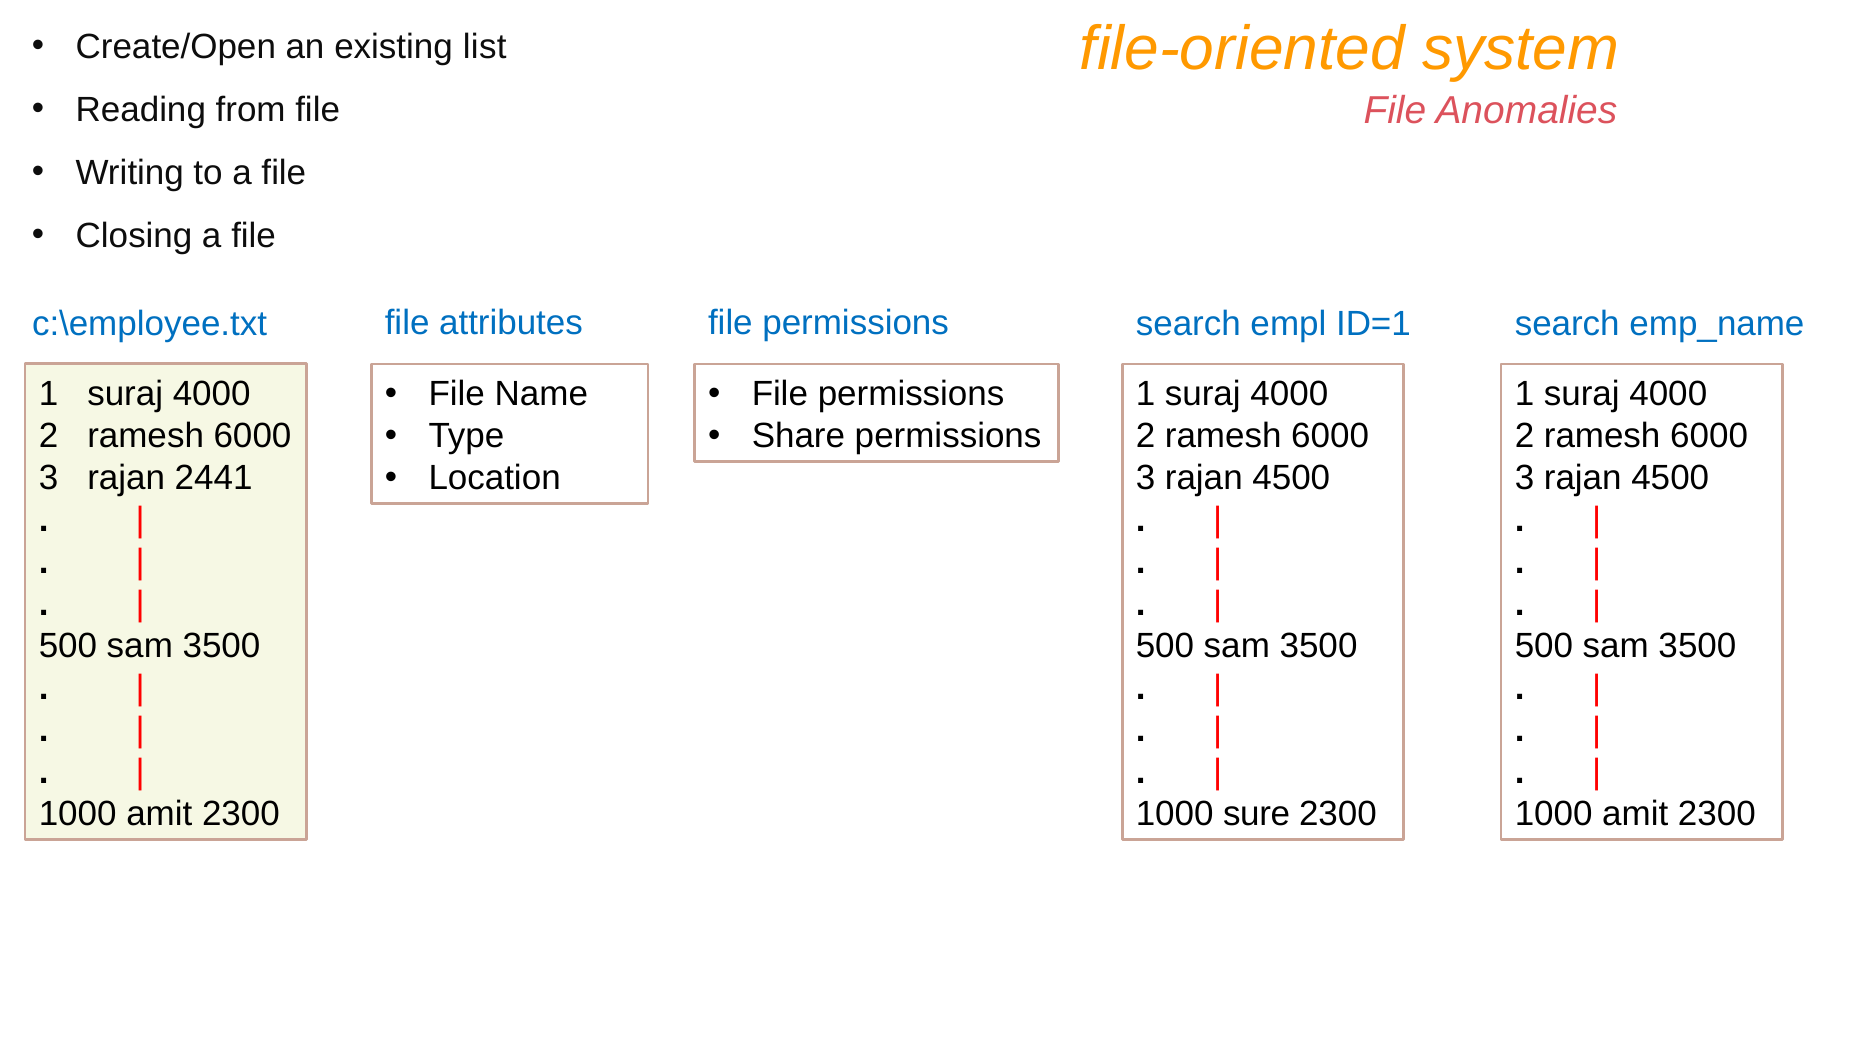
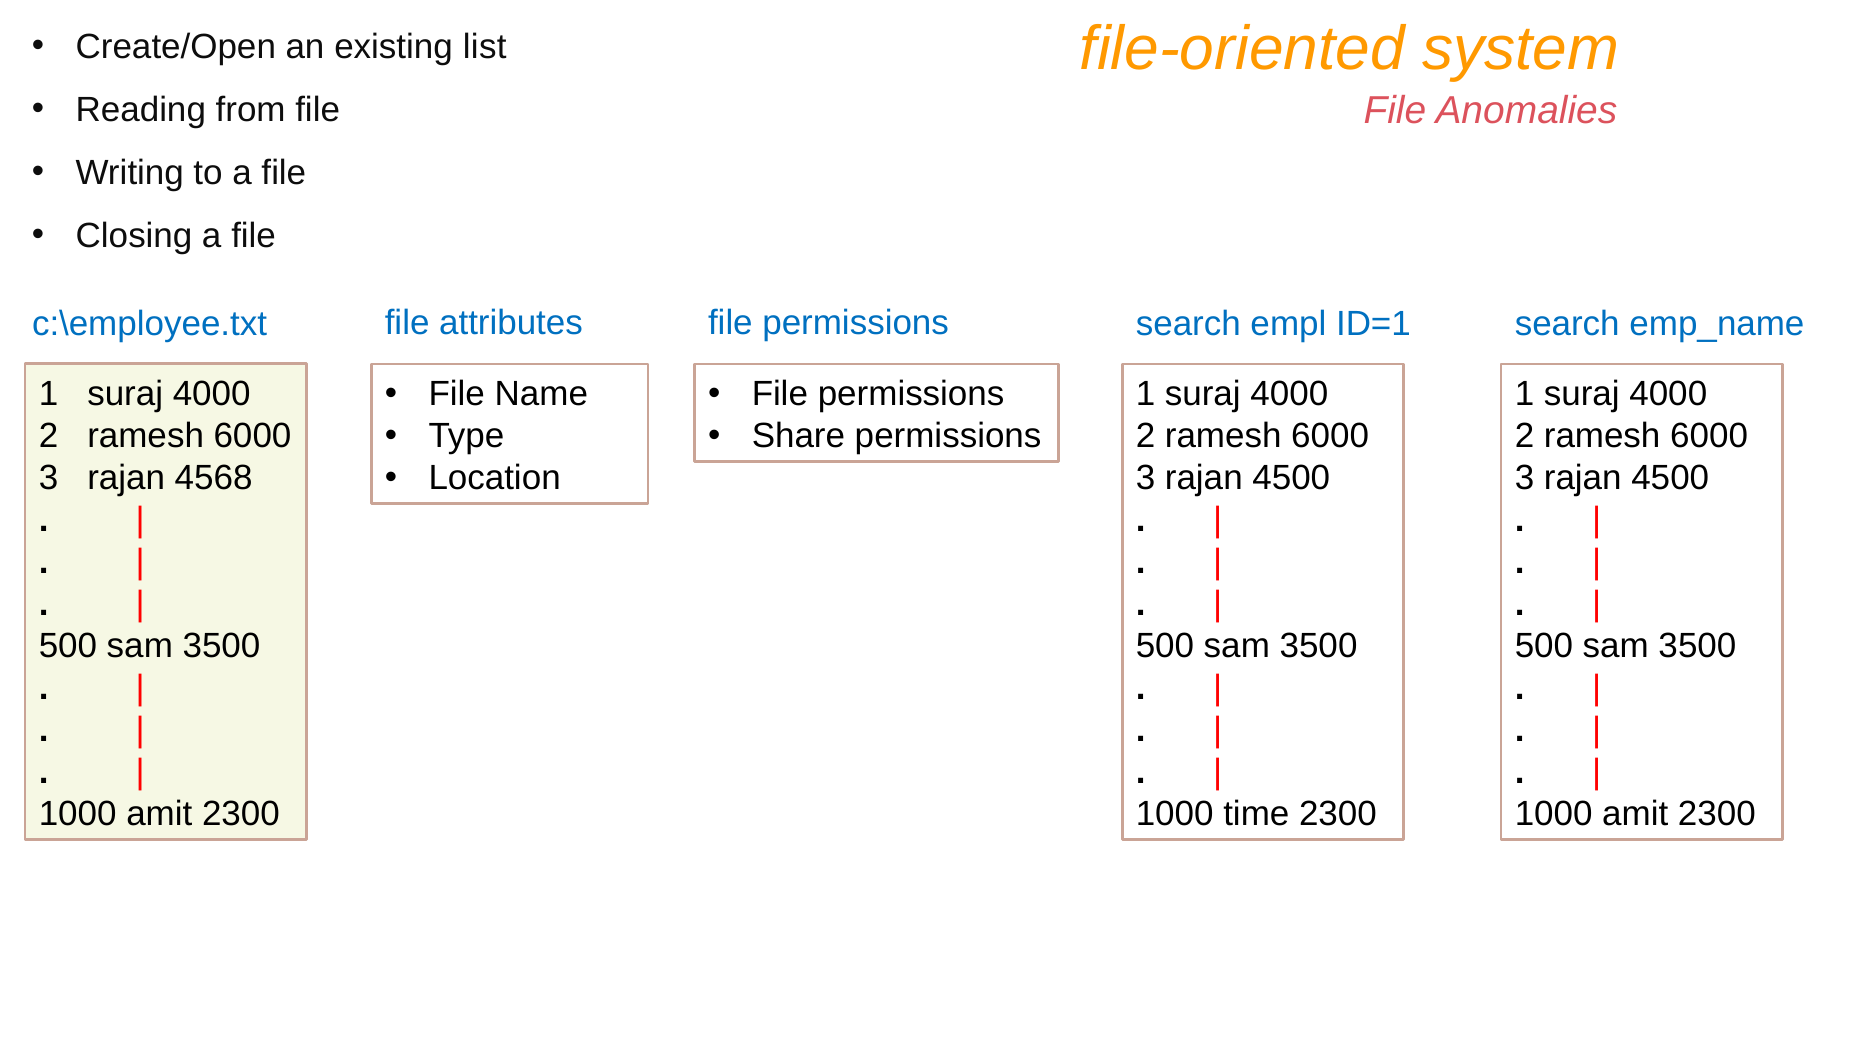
2441: 2441 -> 4568 (214, 478)
sure: sure -> time (1256, 814)
